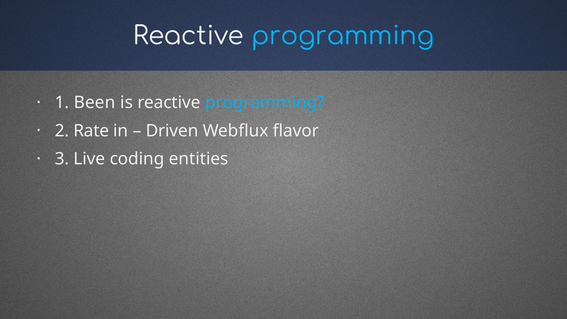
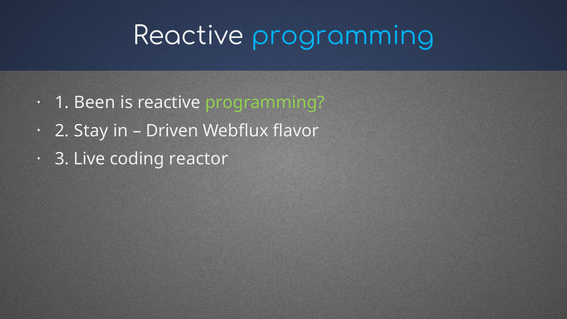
programming colour: light blue -> light green (265, 103)
Rate: Rate -> Stay (91, 131)
entities: entities -> reactor (199, 159)
